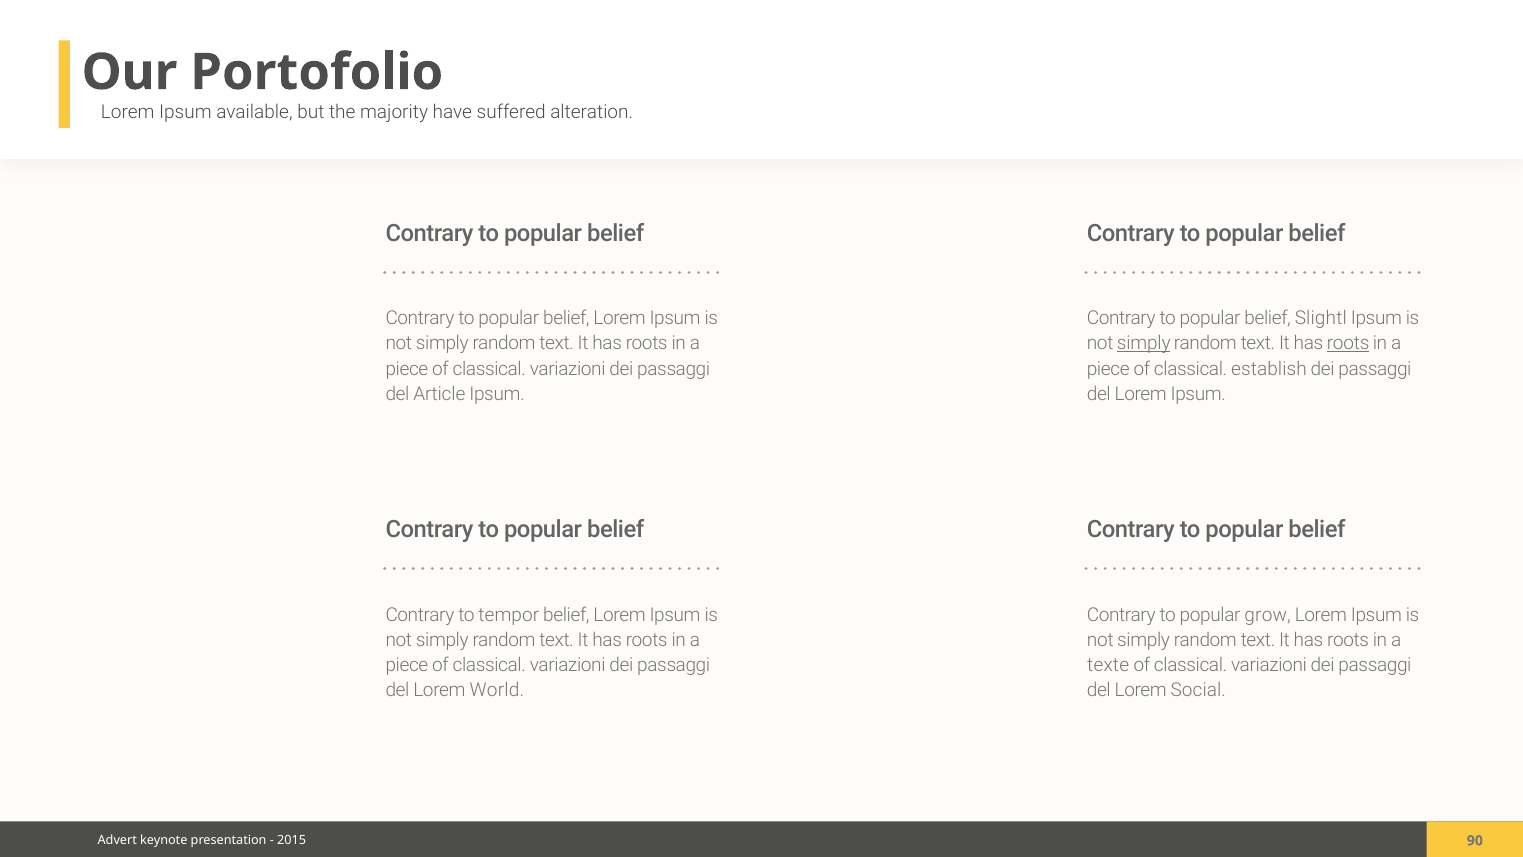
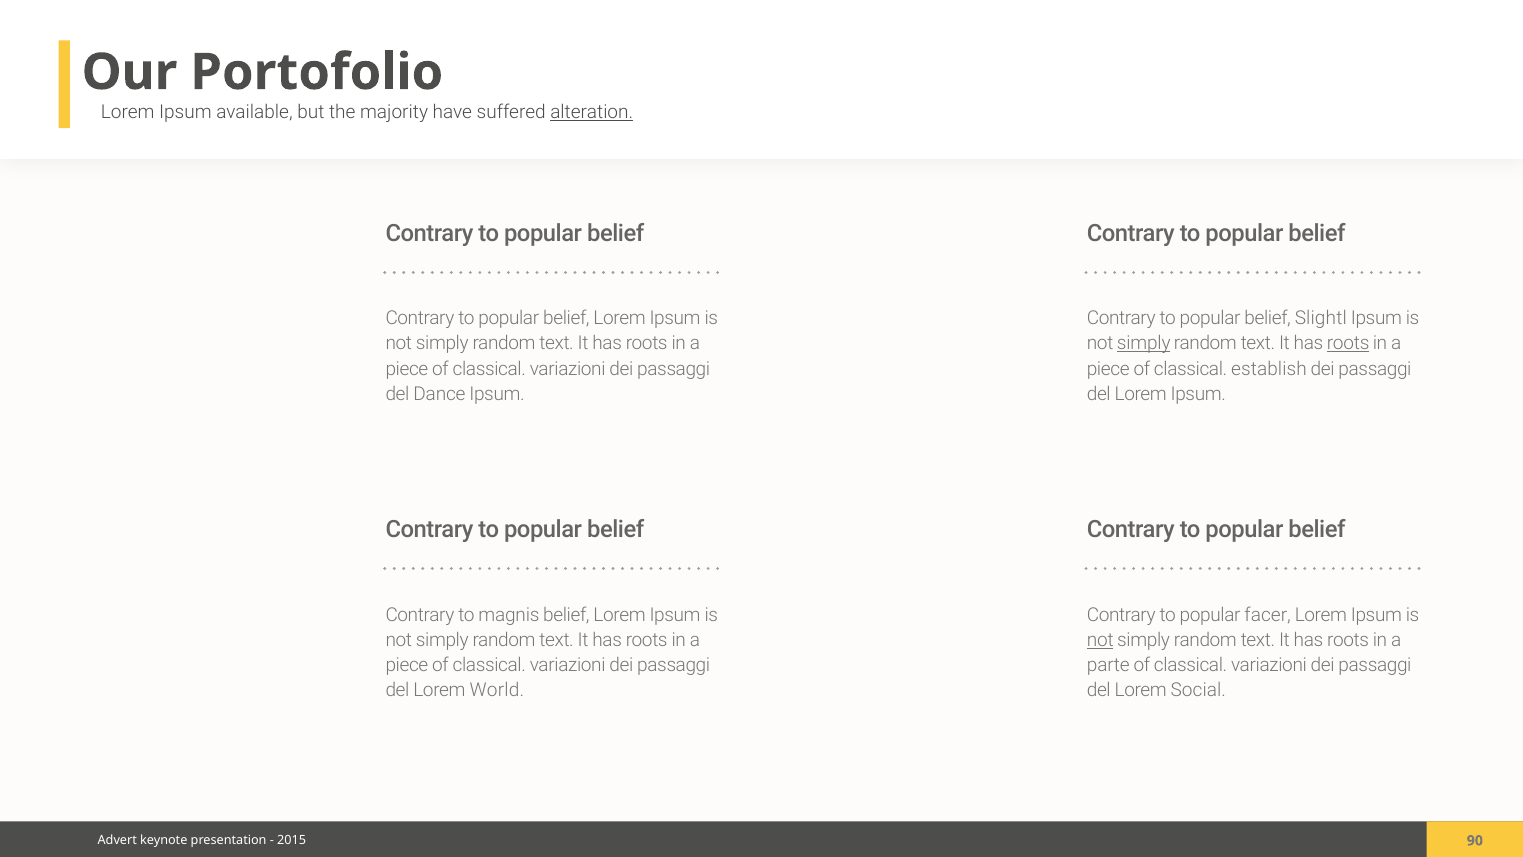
alteration underline: none -> present (592, 112)
Article: Article -> Dance (439, 394)
tempor: tempor -> magnis (509, 615)
grow: grow -> facer (1268, 615)
not underline: none -> present (1100, 640)
texte: texte -> parte (1108, 665)
